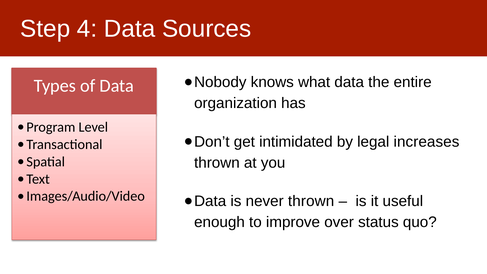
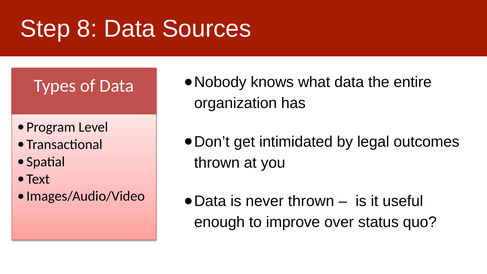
4: 4 -> 8 (87, 29)
increases: increases -> outcomes (427, 142)
